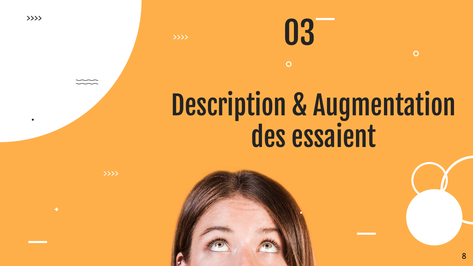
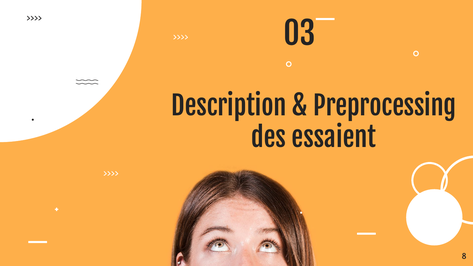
Augmentation: Augmentation -> Preprocessing (385, 107)
